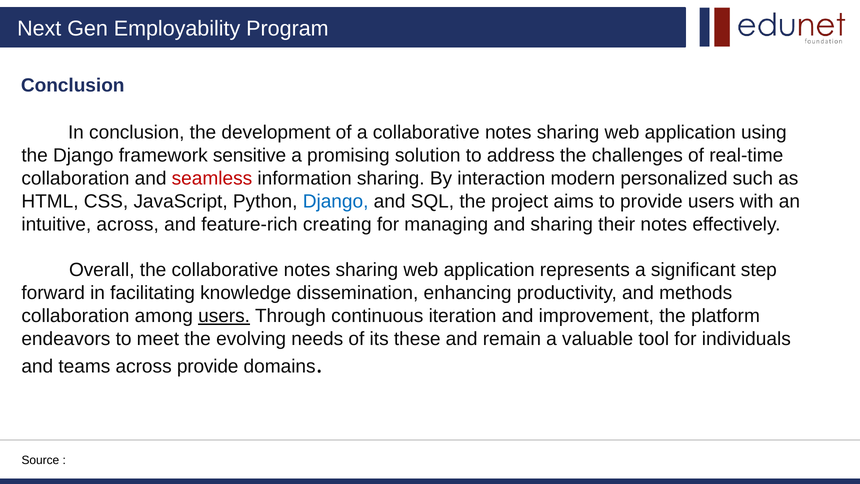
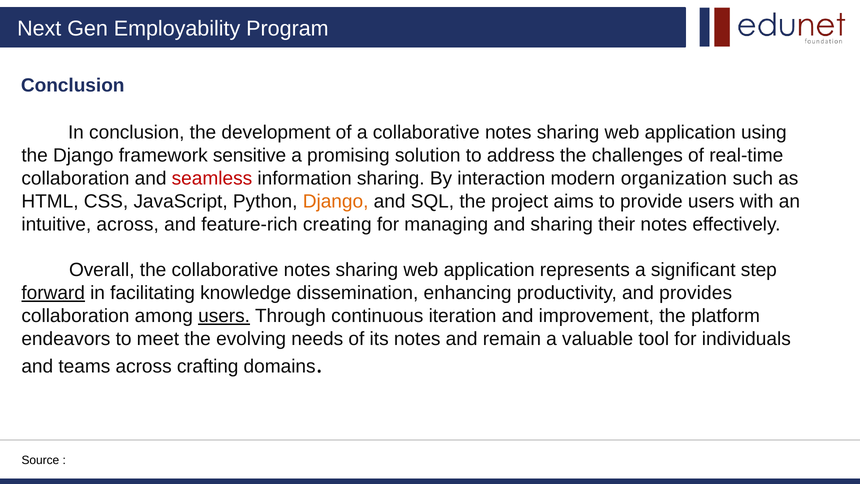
personalized: personalized -> organization (674, 178)
Django colour: blue -> orange (336, 201)
forward underline: none -> present (53, 293)
methods: methods -> provides (696, 293)
its these: these -> notes (417, 339)
across provide: provide -> crafting (208, 367)
